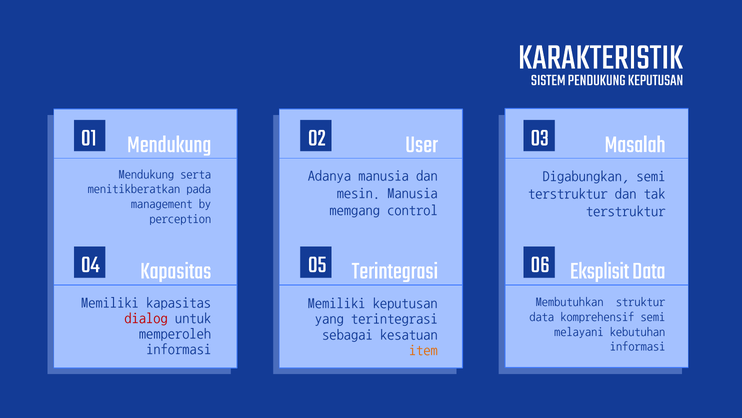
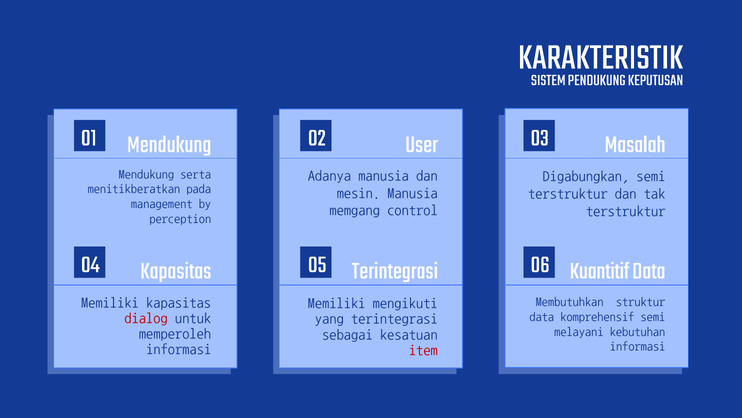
Eksplisit: Eksplisit -> Kuantitif (599, 270)
Memiliki keputusan: keputusan -> mengikuti (405, 303)
item colour: orange -> red (423, 349)
